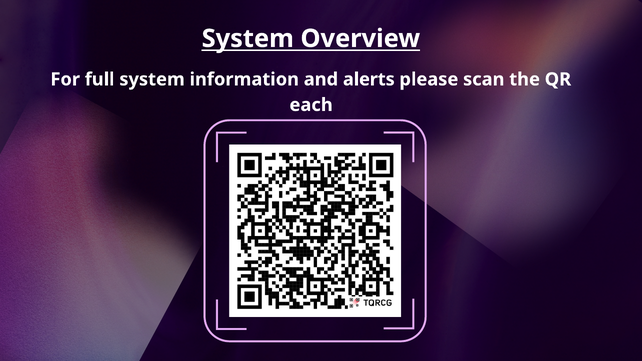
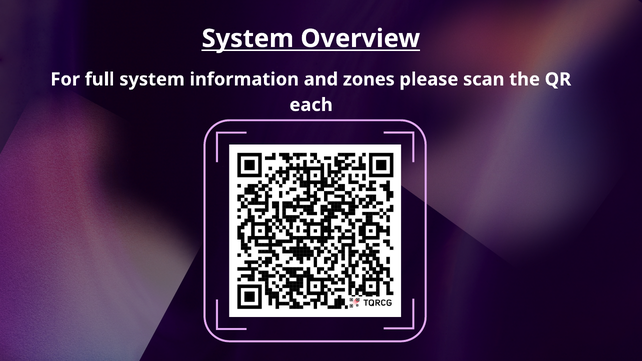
alerts: alerts -> zones (369, 79)
